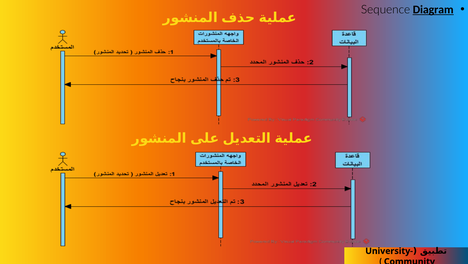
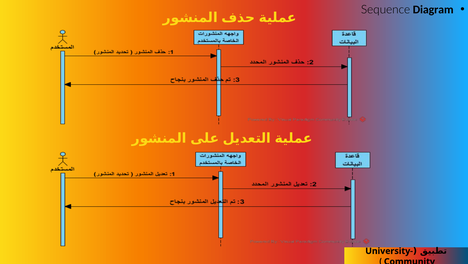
Diagram underline: present -> none (433, 10)
